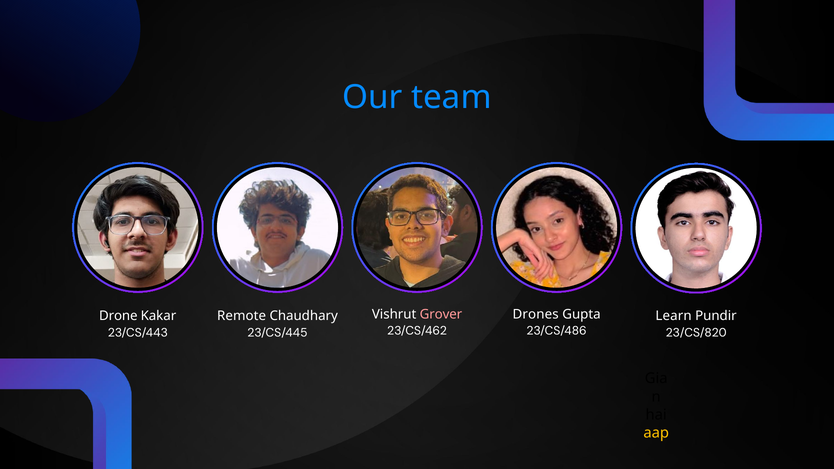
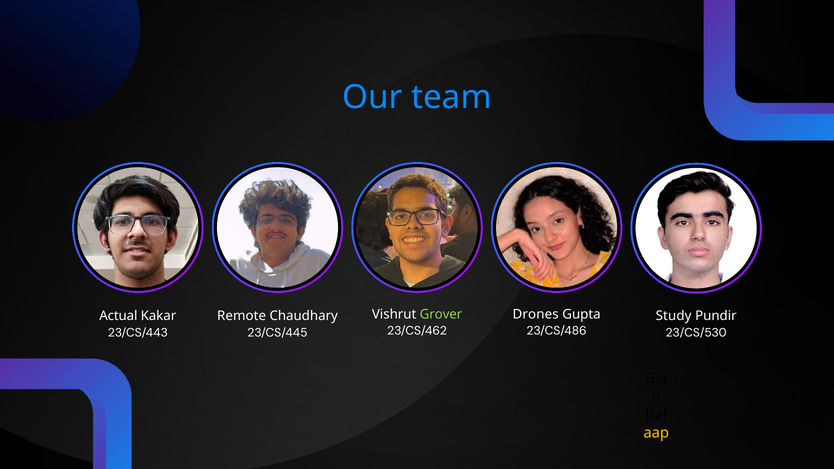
Grover colour: pink -> light green (441, 314)
Drone: Drone -> Actual (118, 316)
Learn: Learn -> Study (674, 316)
23/CS/820: 23/CS/820 -> 23/CS/530 (696, 333)
